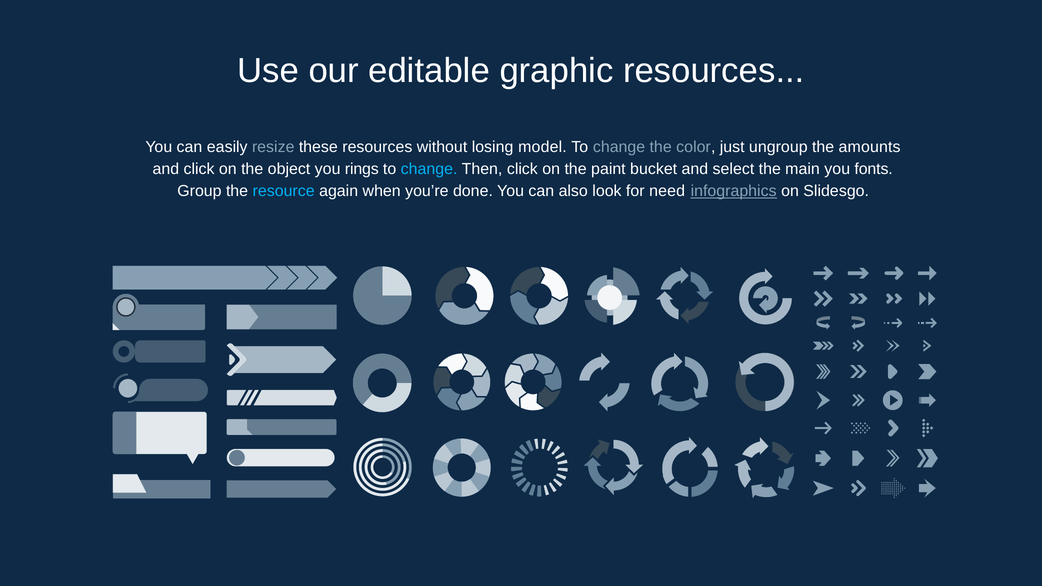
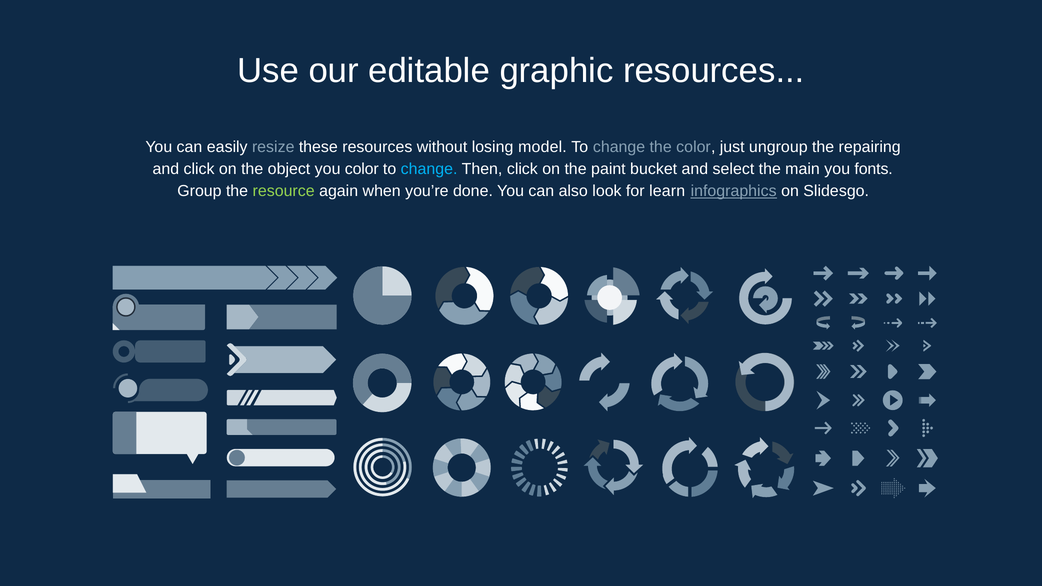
amounts: amounts -> repairing (870, 147)
you rings: rings -> color (362, 169)
resource colour: light blue -> light green (284, 191)
need: need -> learn (667, 191)
